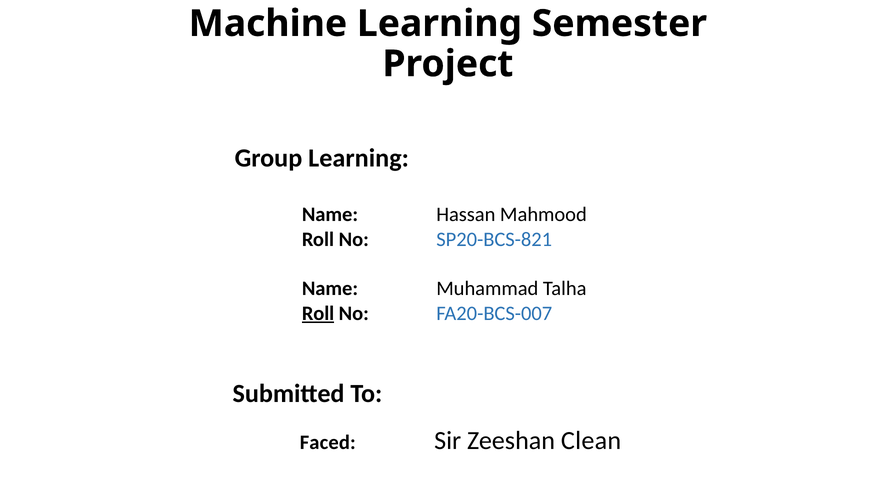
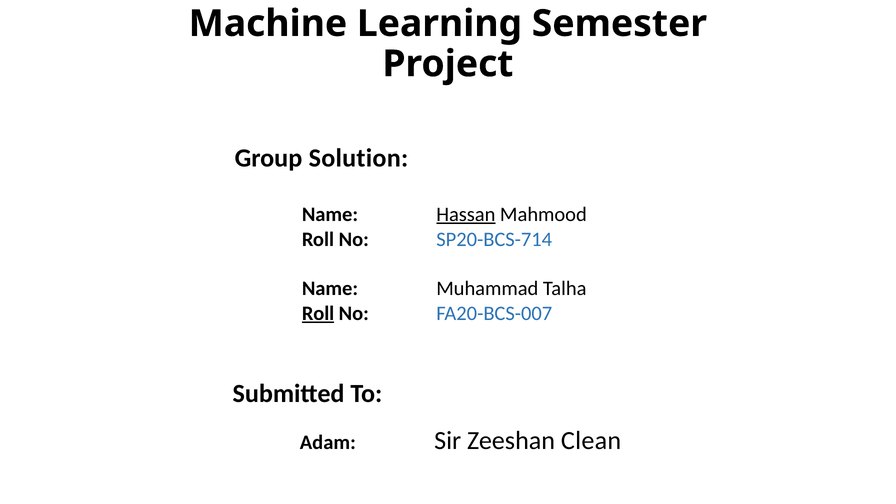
Group Learning: Learning -> Solution (358, 158)
Hassan underline: none -> present (466, 214)
SP20-BCS-821: SP20-BCS-821 -> SP20-BCS-714 (494, 239)
Faced: Faced -> Adam (328, 442)
